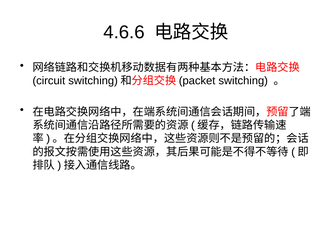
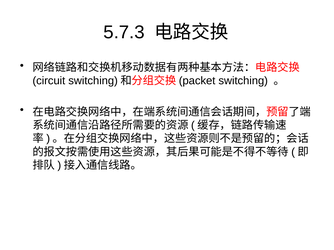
4.6.6: 4.6.6 -> 5.7.3 (124, 32)
